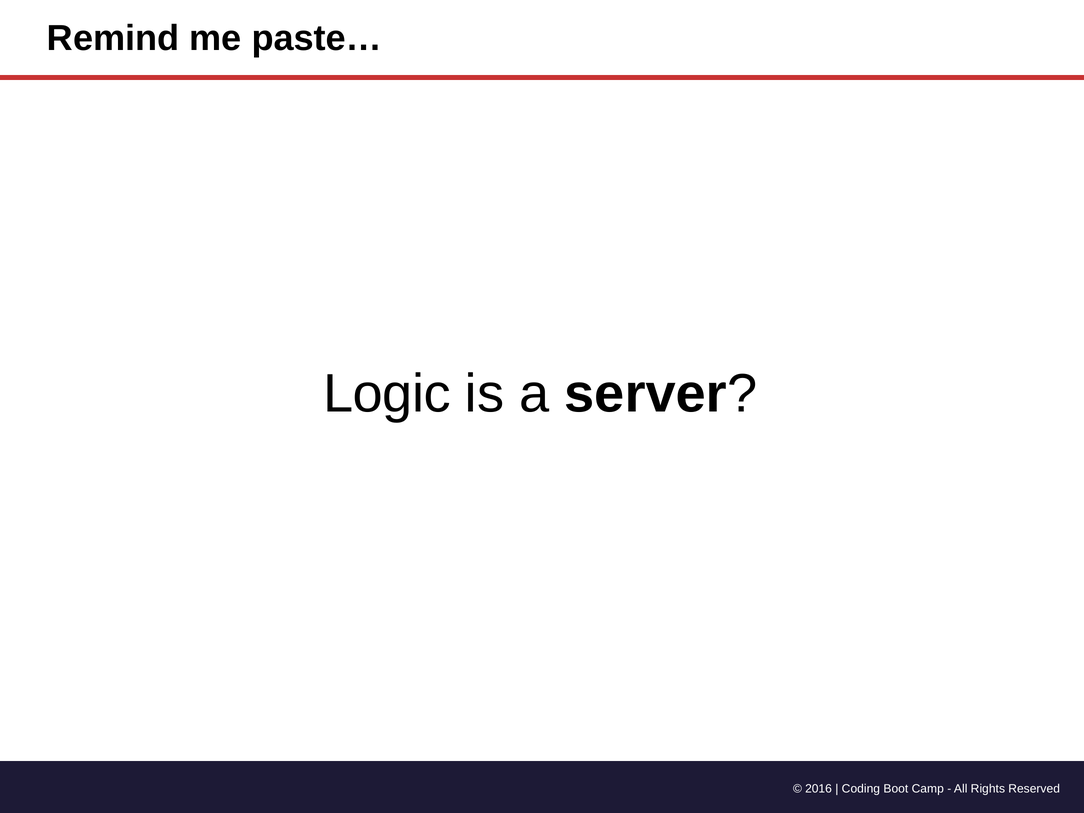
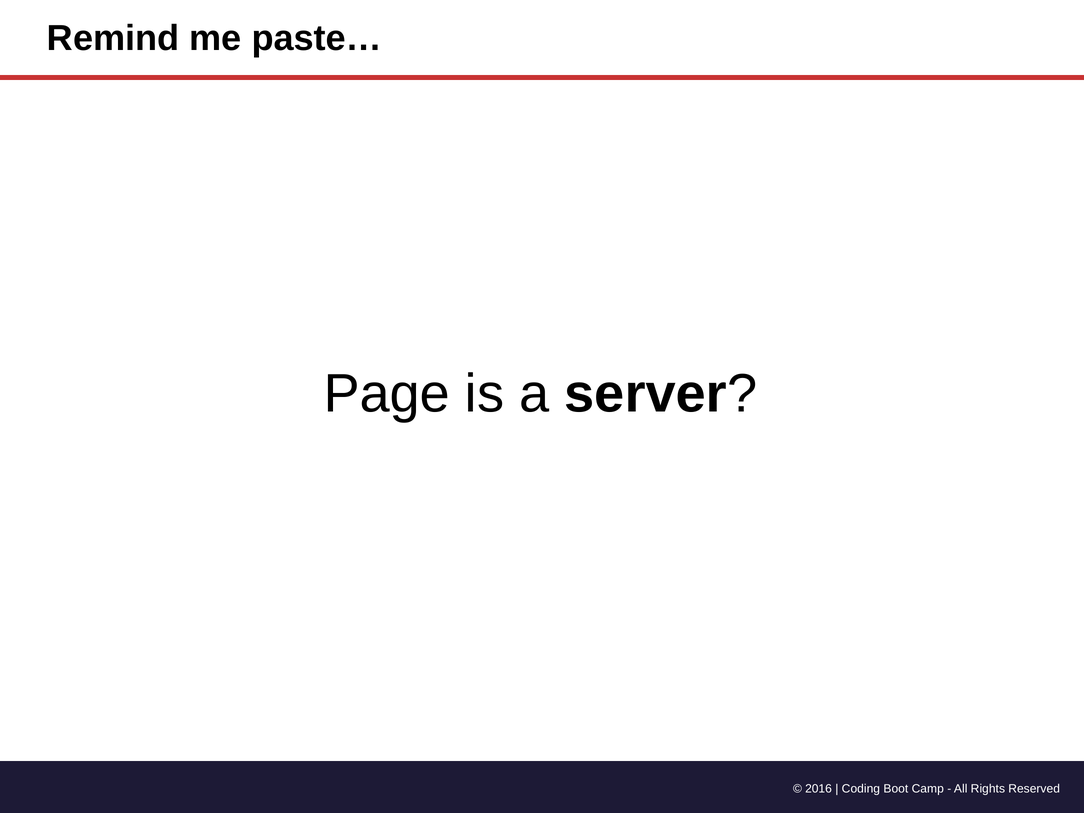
Logic: Logic -> Page (387, 394)
